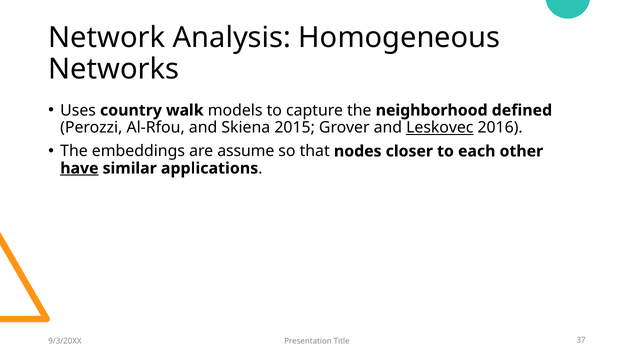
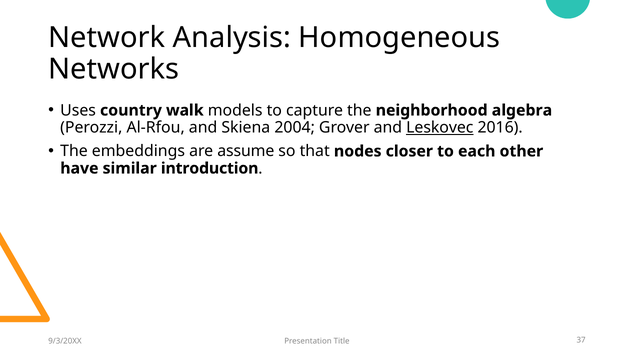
defined: defined -> algebra (522, 110)
2015: 2015 -> 2004 (295, 127)
have underline: present -> none (79, 168)
applications: applications -> introduction (210, 168)
